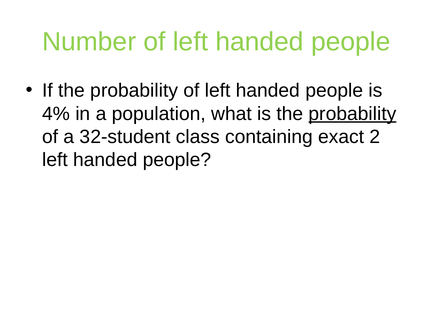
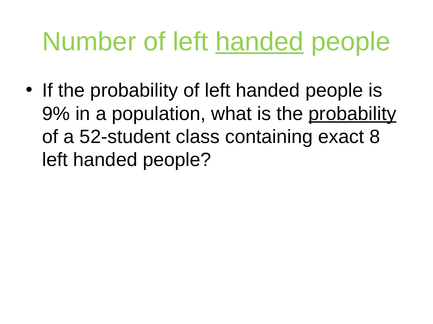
handed underline: none -> present (260, 42)
4%: 4% -> 9% (56, 114)
32-student: 32-student -> 52-student (125, 137)
2: 2 -> 8 (375, 137)
